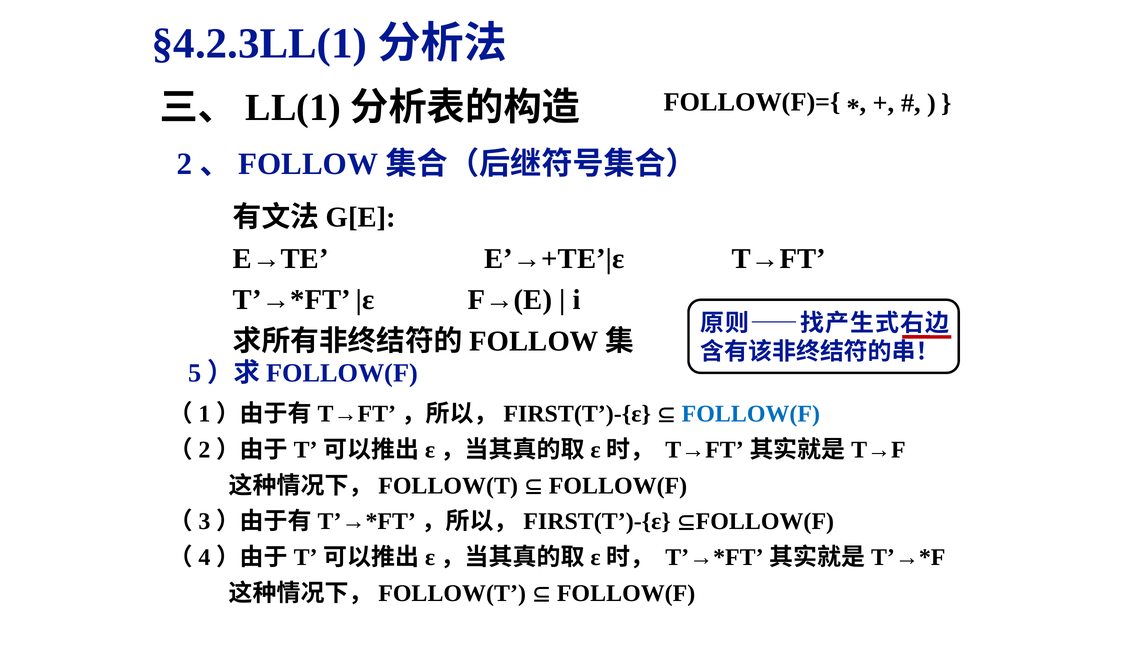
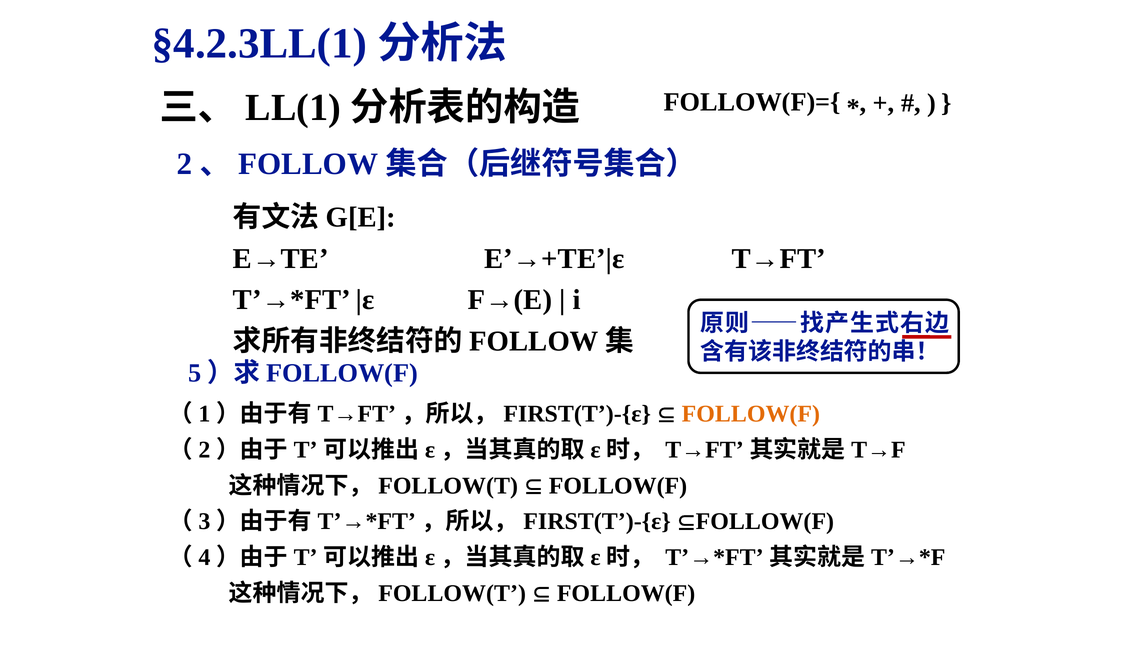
FOLLOW(F colour: blue -> orange (751, 414)
